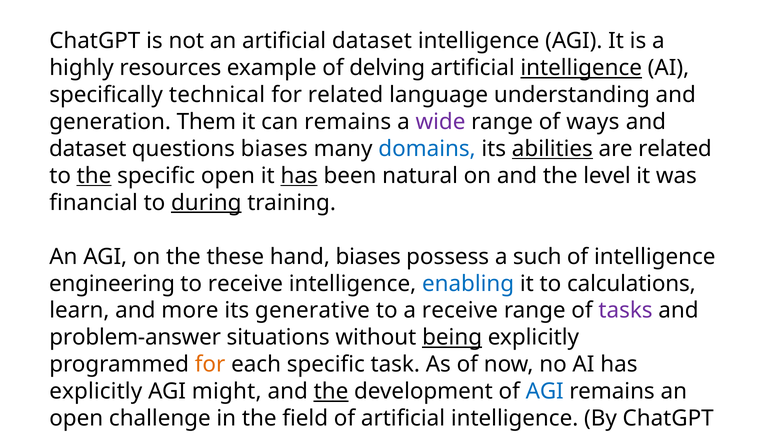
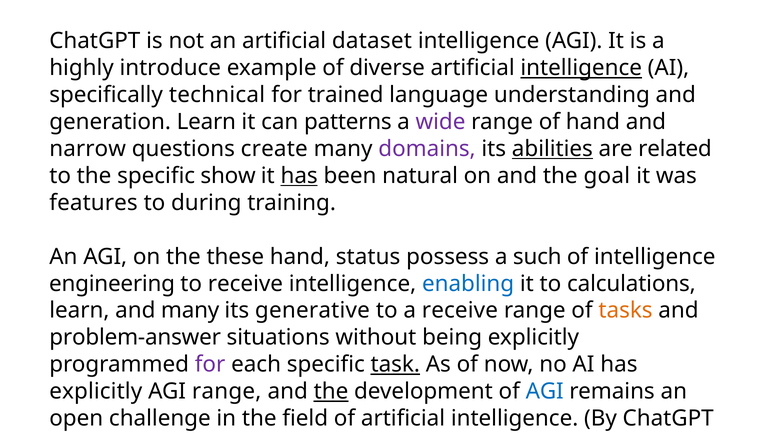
resources: resources -> introduce (170, 68)
delving: delving -> diverse (387, 68)
for related: related -> trained (346, 95)
generation Them: Them -> Learn (206, 122)
can remains: remains -> patterns (348, 122)
of ways: ways -> hand (593, 122)
dataset: dataset -> narrow (88, 149)
questions biases: biases -> create (274, 149)
domains colour: blue -> purple (427, 149)
the underline: present -> none (94, 176)
specific open: open -> show (228, 176)
level: level -> goal (607, 176)
financial: financial -> features (94, 203)
during underline: present -> none (206, 203)
hand biases: biases -> status (368, 257)
and more: more -> many (190, 311)
tasks colour: purple -> orange (626, 311)
being underline: present -> none (452, 338)
for colour: orange -> purple (210, 365)
task underline: none -> present (395, 365)
AGI might: might -> range (227, 392)
